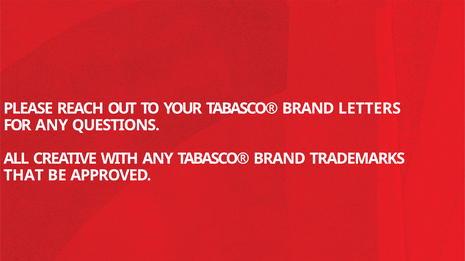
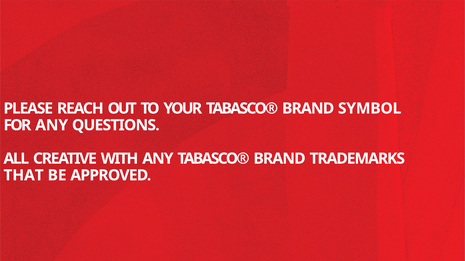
LETTERS: LETTERS -> SYMBOL (370, 109)
